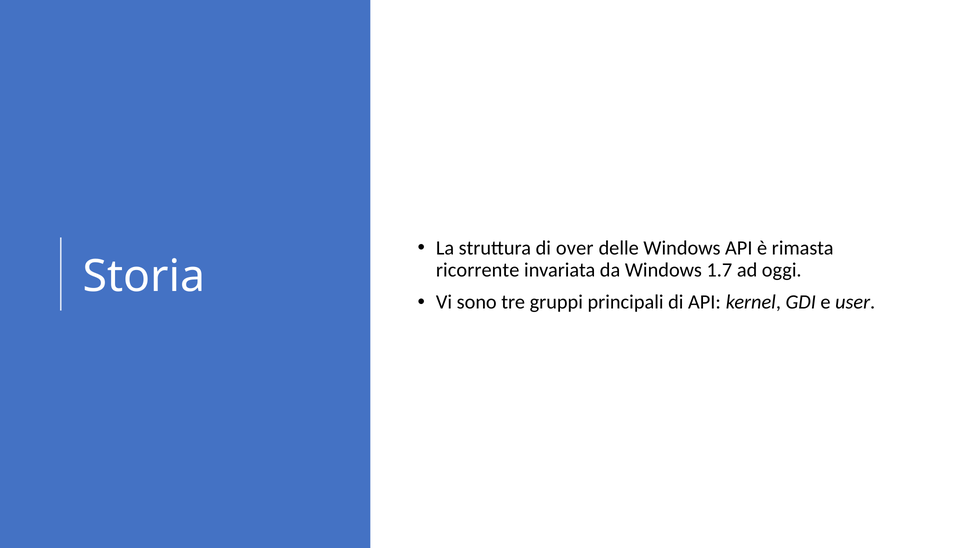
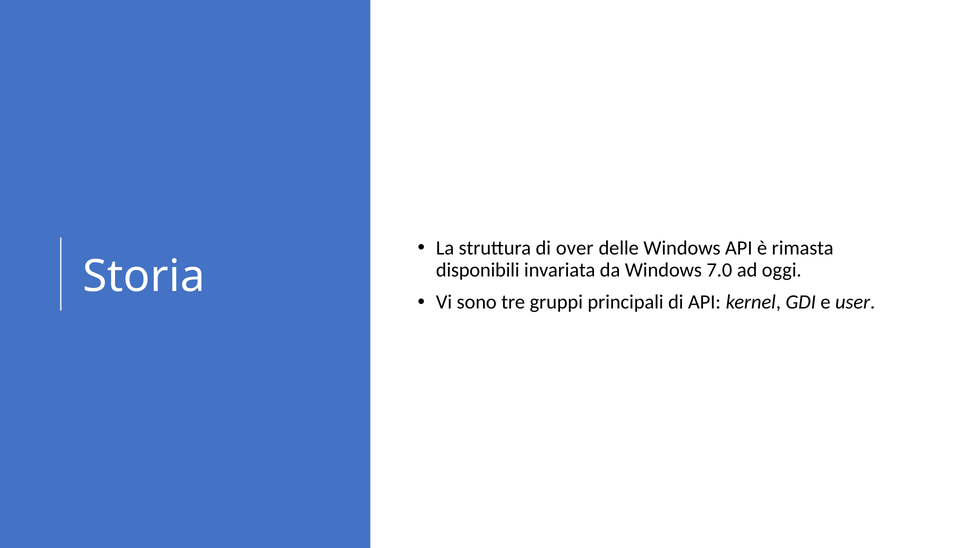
ricorrente: ricorrente -> disponibili (478, 270)
1.7: 1.7 -> 7.0 (719, 270)
